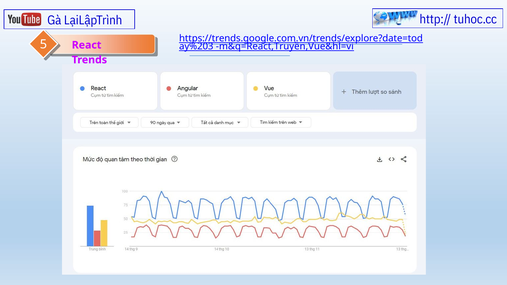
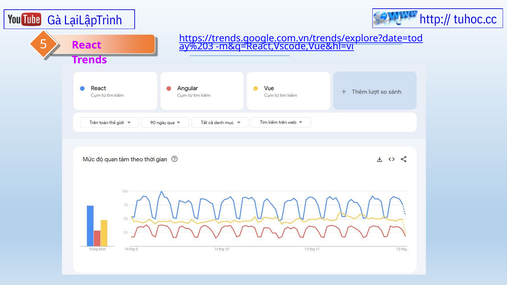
m&q=React,Truyền,Vue&hl=vi: m&q=React,Truyền,Vue&hl=vi -> m&q=React,Vscode,Vue&hl=vi (285, 46)
